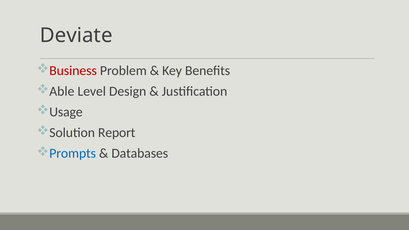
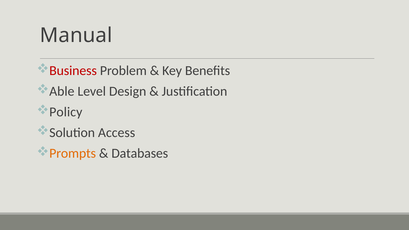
Deviate: Deviate -> Manual (76, 36)
Usage: Usage -> Policy (66, 112)
Report: Report -> Access (117, 133)
Prompts colour: blue -> orange (73, 154)
